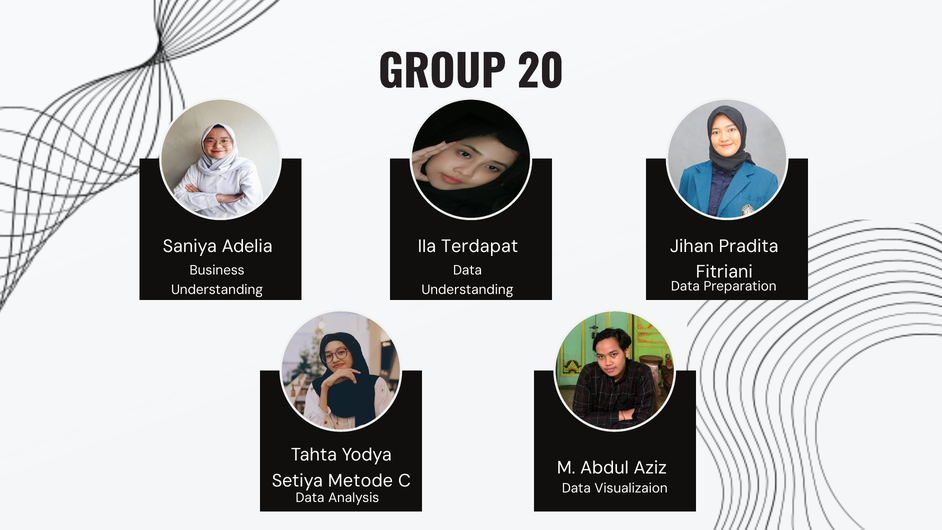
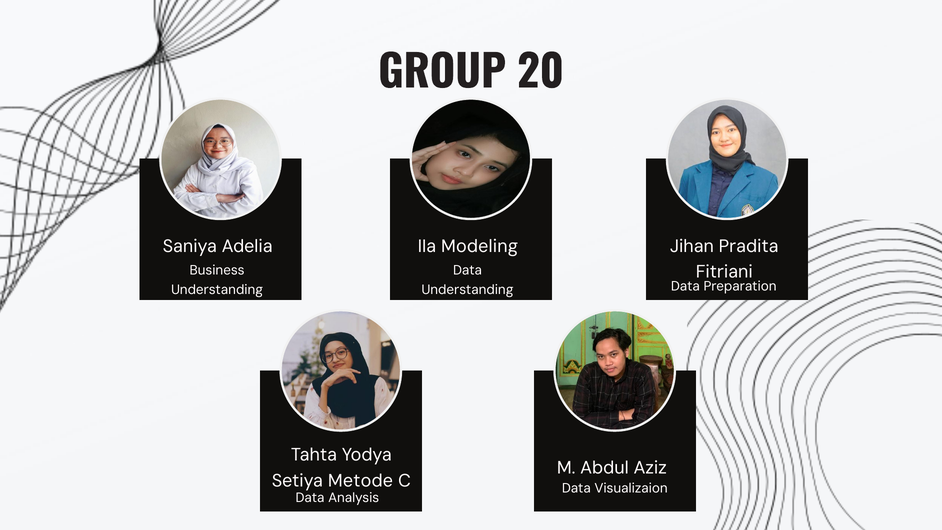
Terdapat: Terdapat -> Modeling (480, 246)
